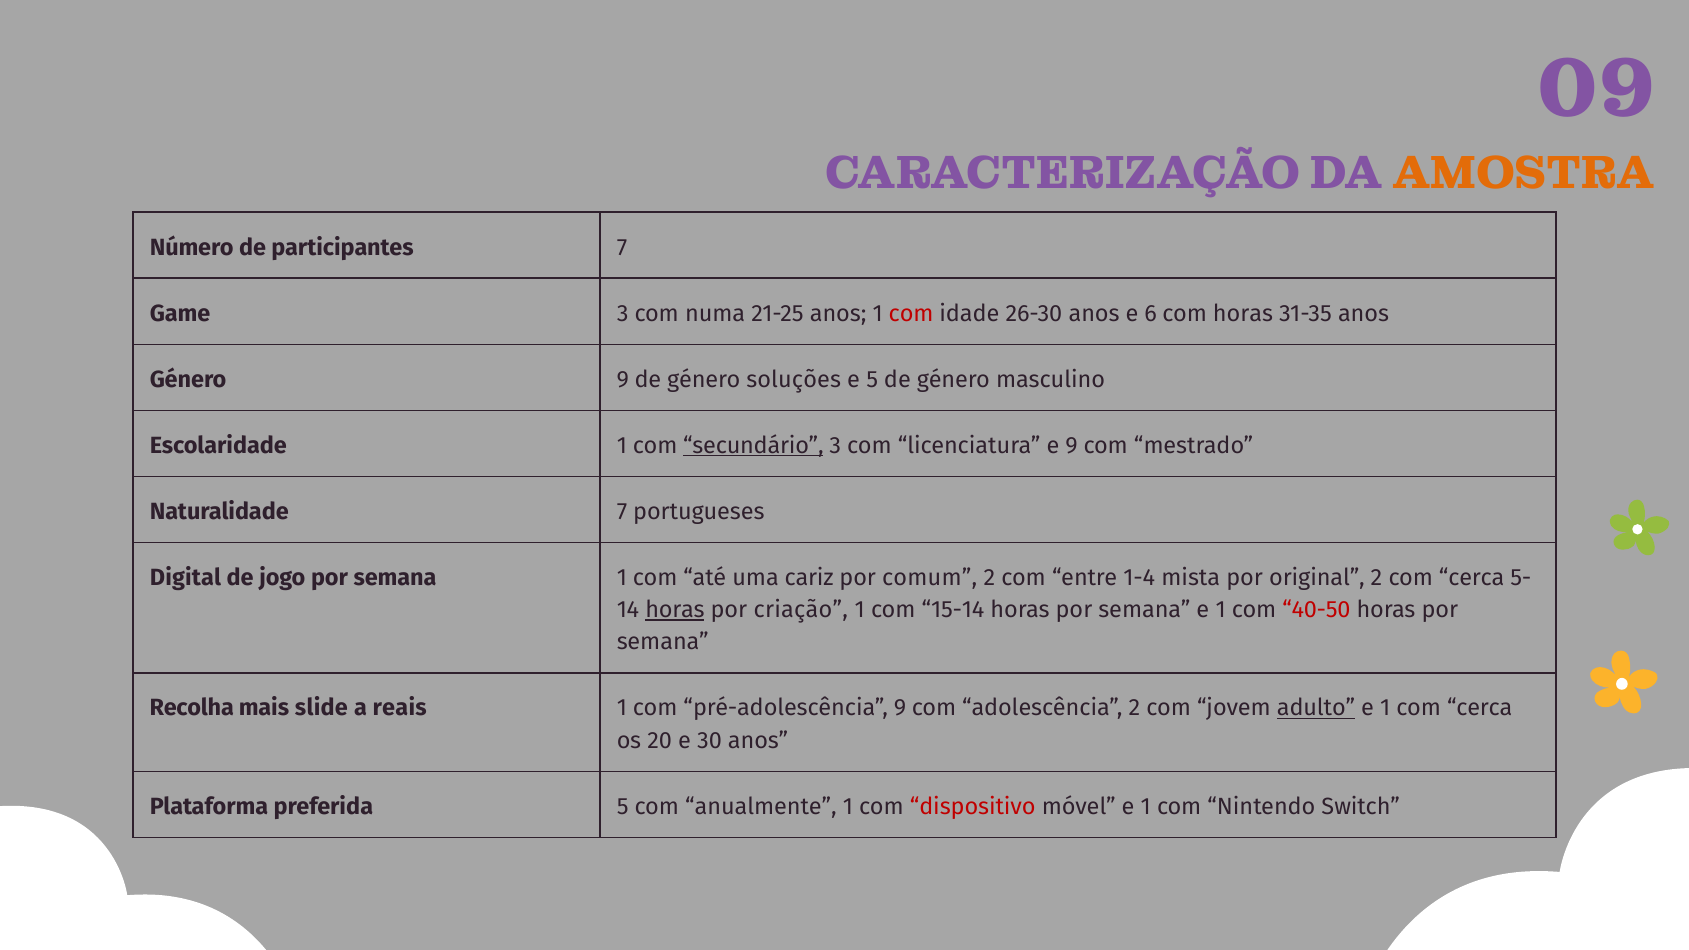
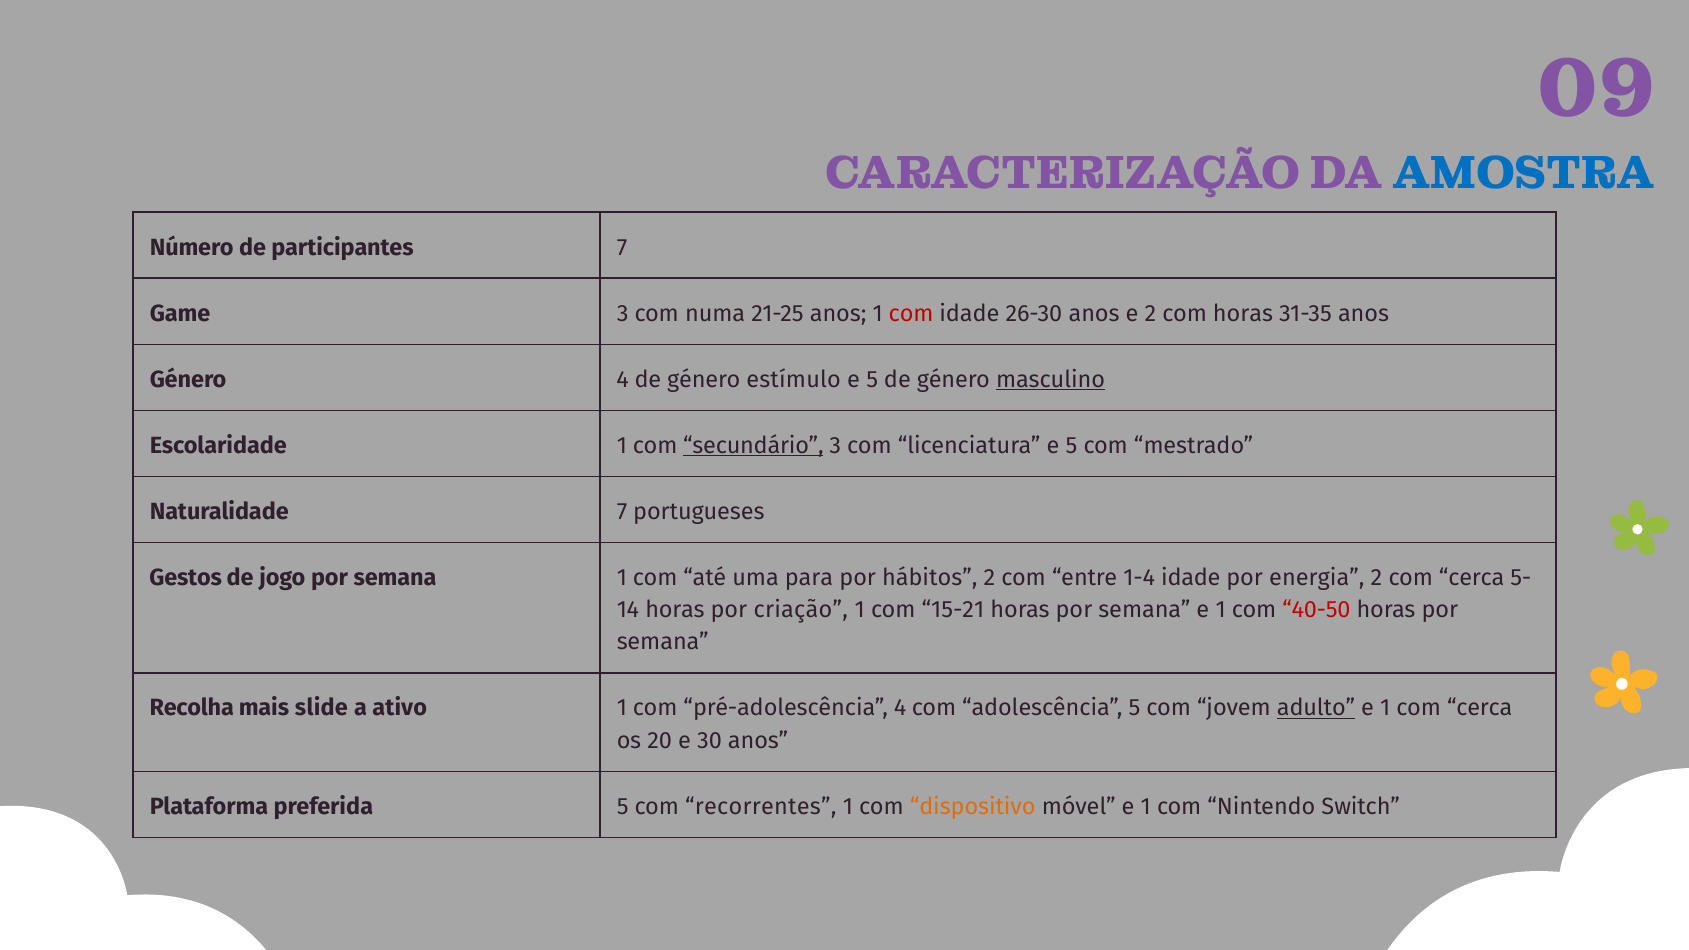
AMOSTRA colour: orange -> blue (1524, 173)
e 6: 6 -> 2 (1150, 313)
Género 9: 9 -> 4 (623, 380)
soluções: soluções -> estímulo (794, 380)
masculino underline: none -> present (1051, 380)
licenciatura e 9: 9 -> 5 (1071, 446)
Digital: Digital -> Gestos (186, 578)
cariz: cariz -> para (809, 578)
comum: comum -> hábitos (930, 578)
1-4 mista: mista -> idade (1191, 578)
original: original -> energia (1317, 578)
horas underline: present -> none (675, 610)
15-14: 15-14 -> 15-21 (953, 610)
reais: reais -> ativo (400, 708)
pré-adolescência 9: 9 -> 4 (900, 708)
adolescência 2: 2 -> 5 (1134, 708)
anualmente: anualmente -> recorrentes (761, 807)
dispositivo colour: red -> orange (973, 807)
